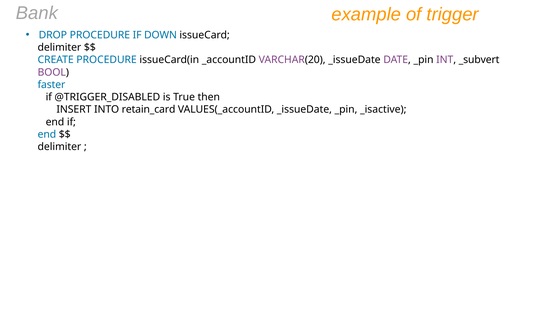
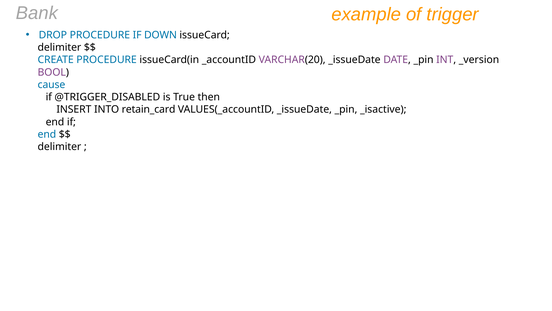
_subvert: _subvert -> _version (479, 60)
faster: faster -> cause (51, 85)
